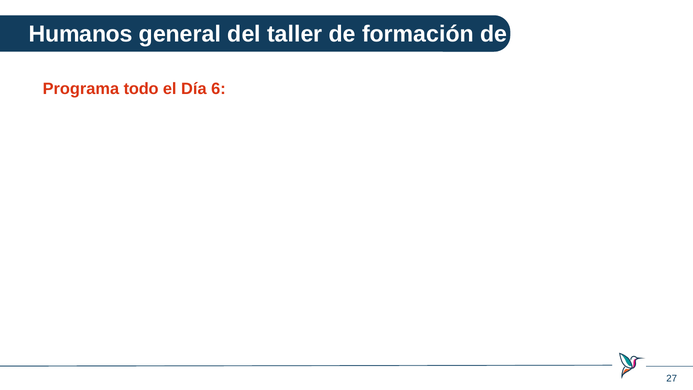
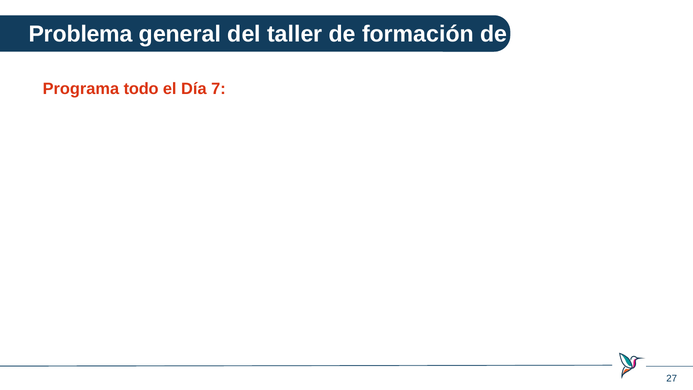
Humanos: Humanos -> Problema (81, 34)
6: 6 -> 7 (218, 89)
